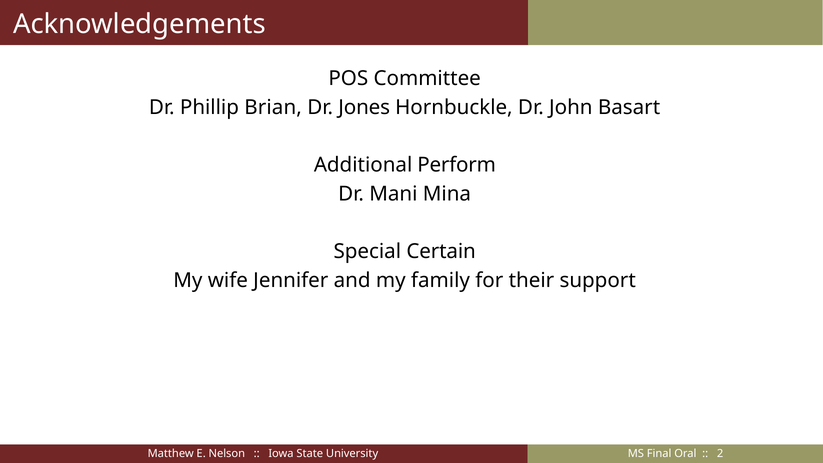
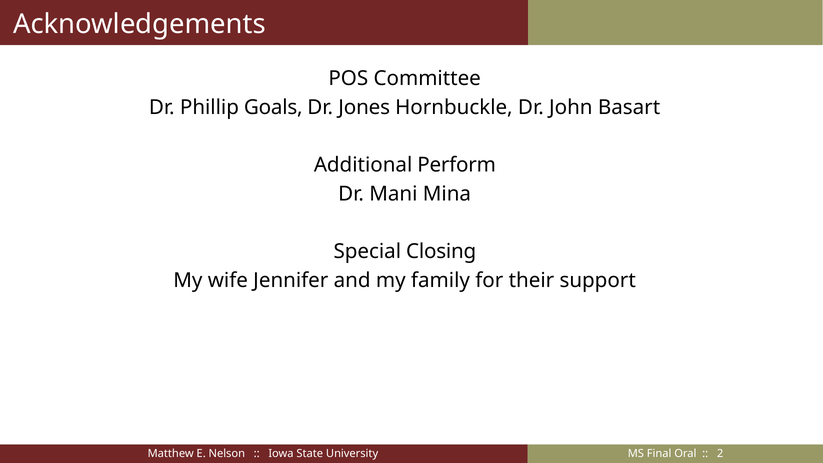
Brian: Brian -> Goals (273, 107)
Certain: Certain -> Closing (441, 251)
